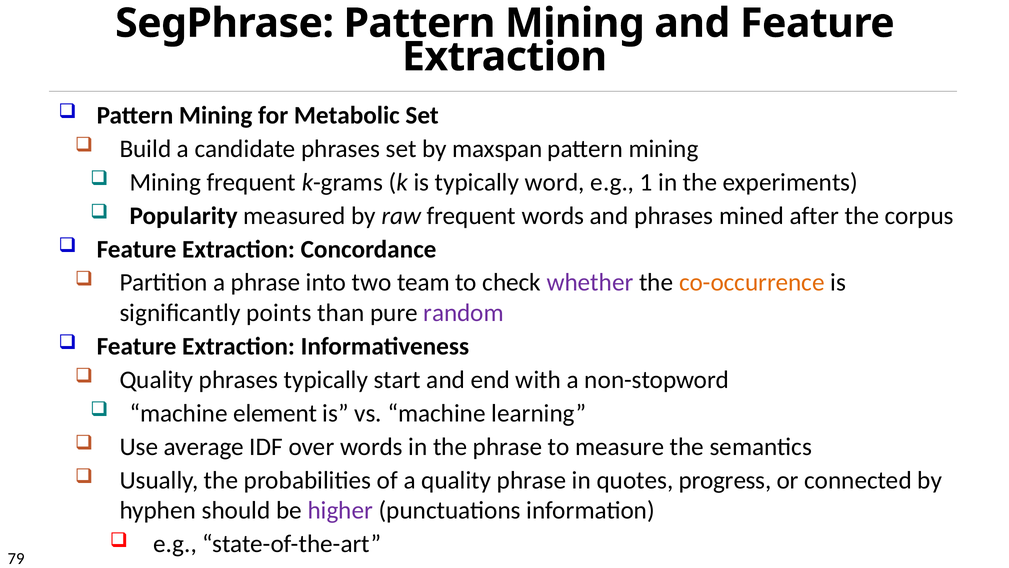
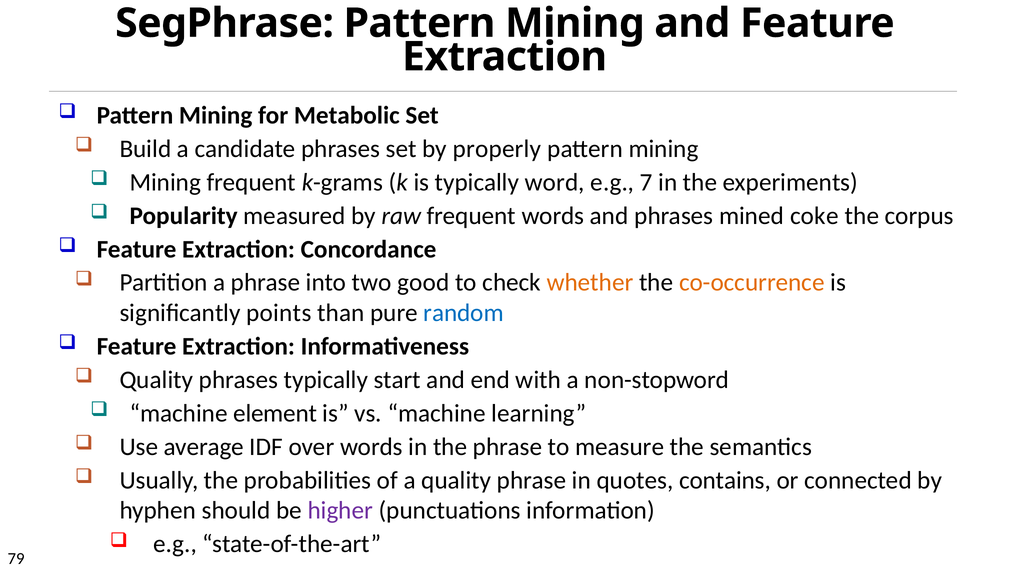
maxspan: maxspan -> properly (497, 149)
1: 1 -> 7 (646, 182)
after: after -> coke (814, 216)
team: team -> good (423, 282)
whether colour: purple -> orange (590, 282)
random colour: purple -> blue (464, 313)
progress: progress -> contains (725, 480)
